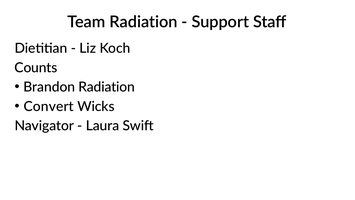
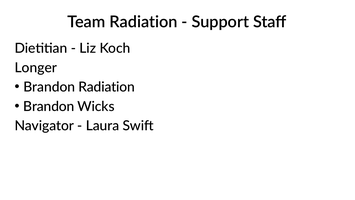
Counts: Counts -> Longer (36, 68)
Convert: Convert -> Brandon (49, 106)
